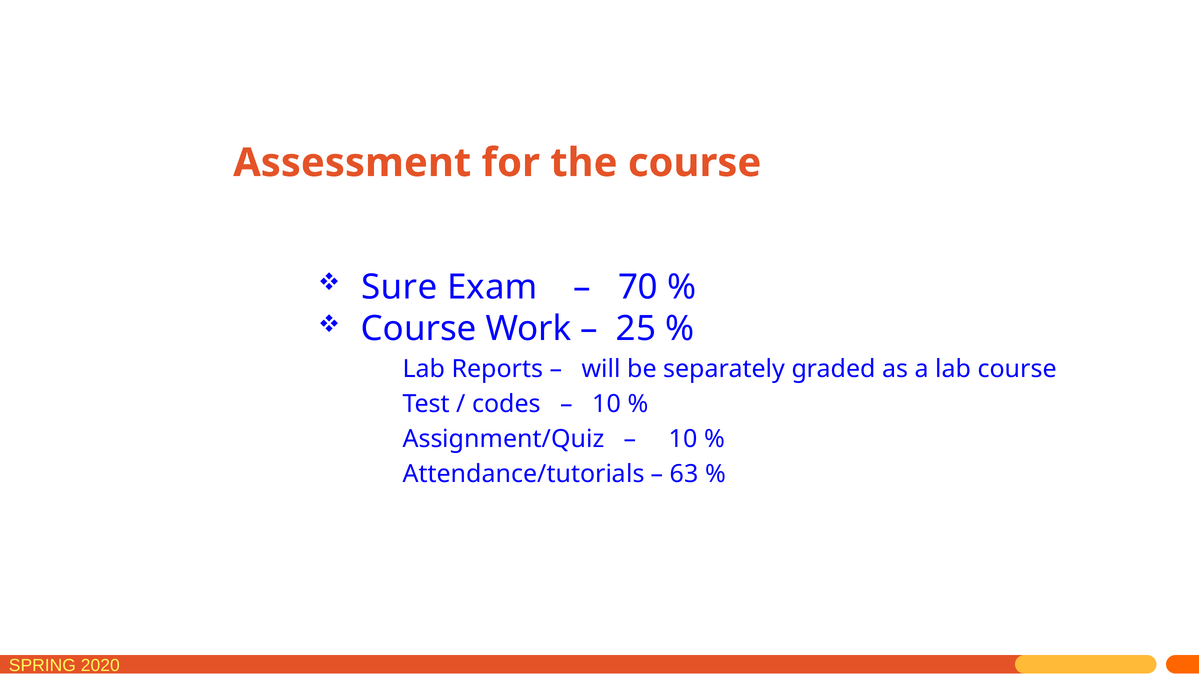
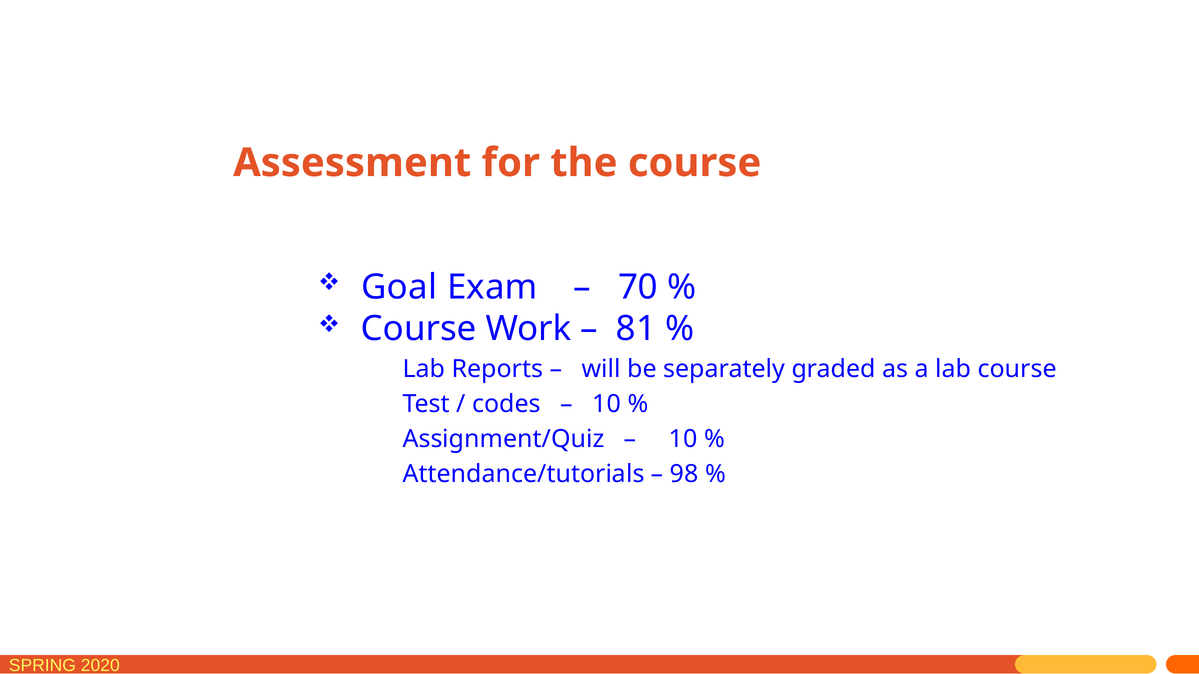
Sure: Sure -> Goal (399, 287)
25: 25 -> 81 (636, 329)
63: 63 -> 98 (684, 474)
